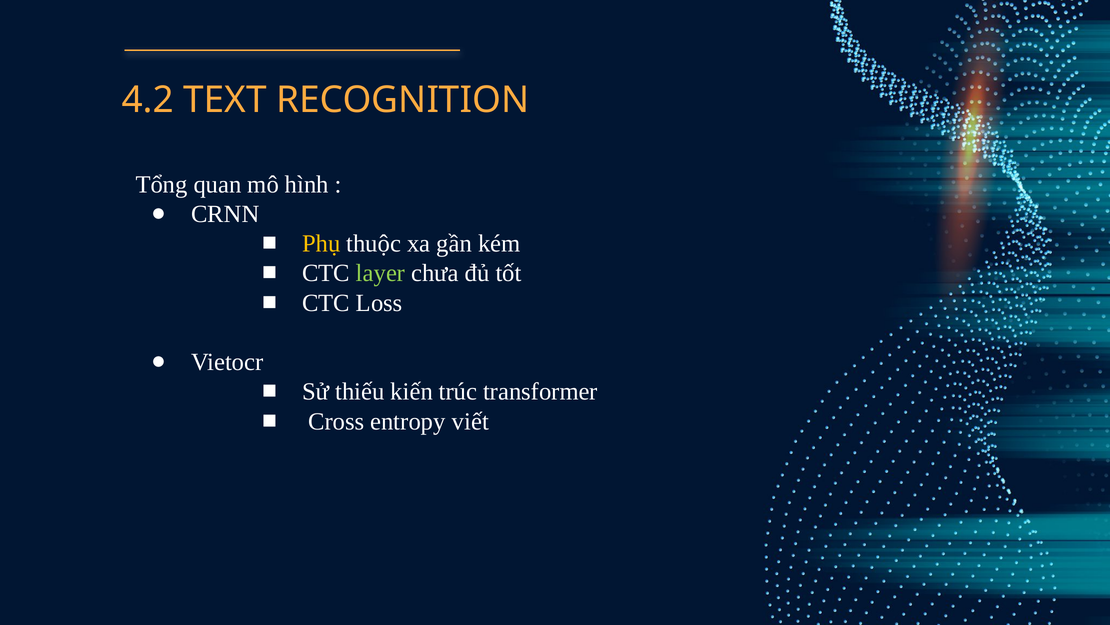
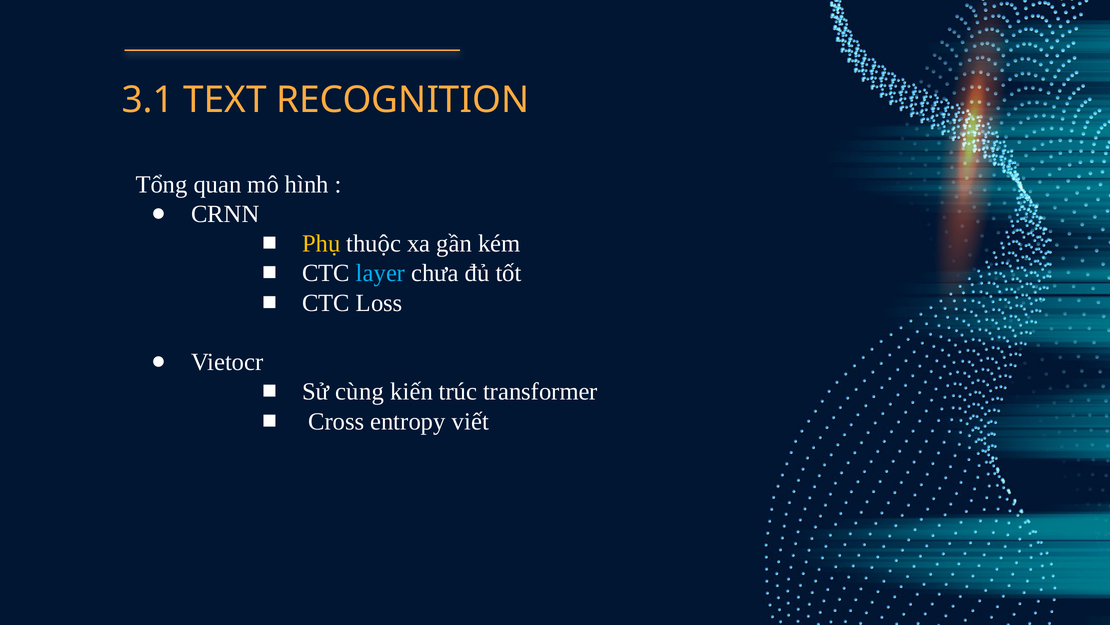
4.2: 4.2 -> 3.1 (148, 100)
layer colour: light green -> light blue (381, 273)
thiếu: thiếu -> cùng (360, 391)
